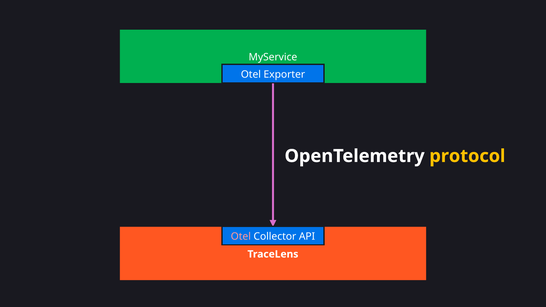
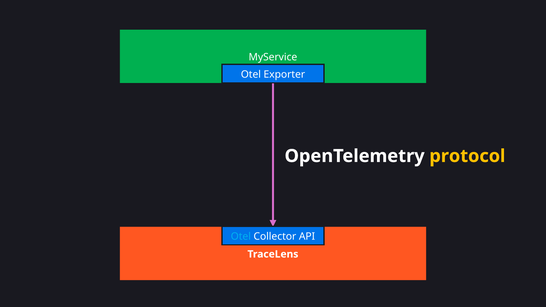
Otel colour: pink -> light blue (241, 236)
